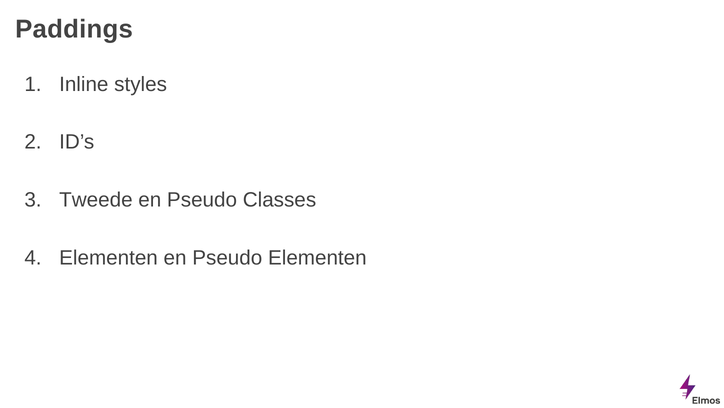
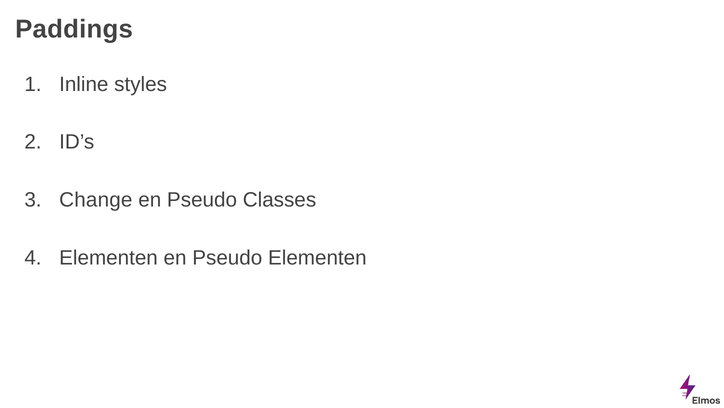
Tweede: Tweede -> Change (96, 200)
